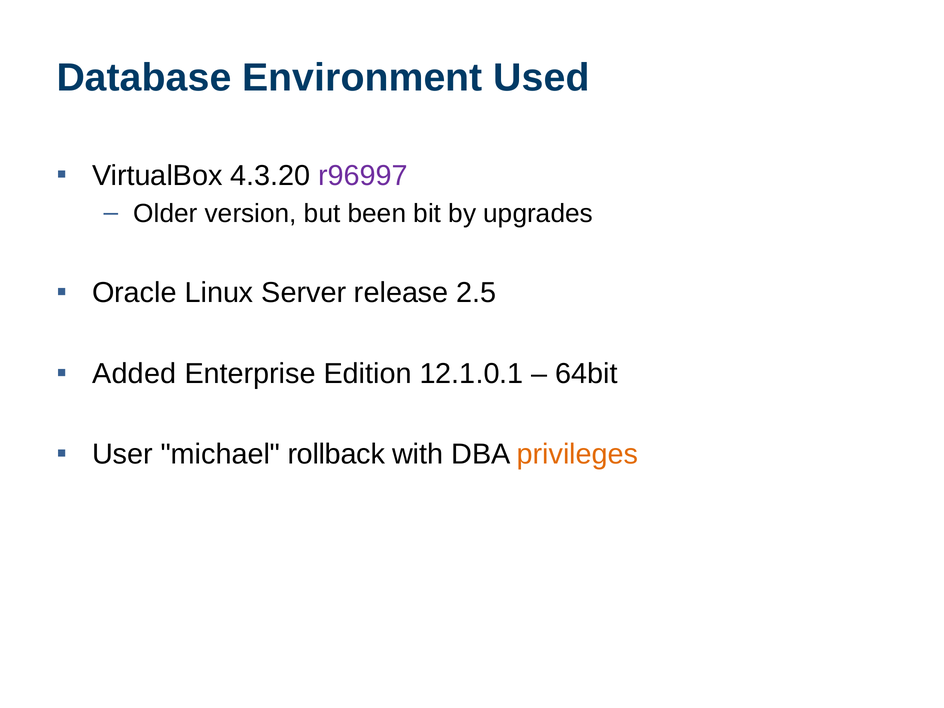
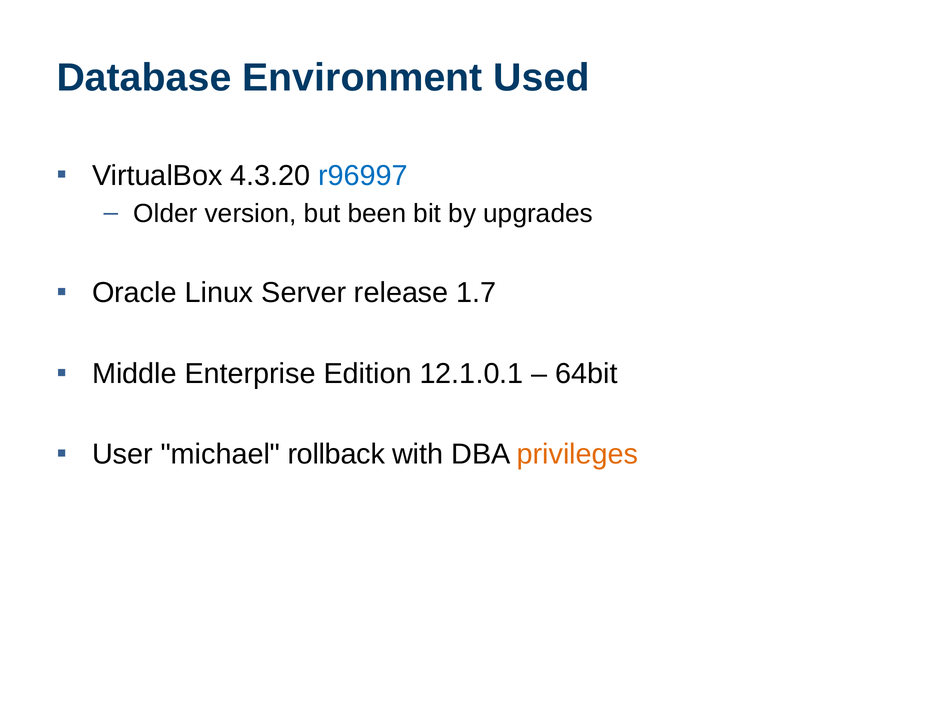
r96997 colour: purple -> blue (363, 175)
2.5: 2.5 -> 1.7 (476, 293)
Added: Added -> Middle (134, 374)
